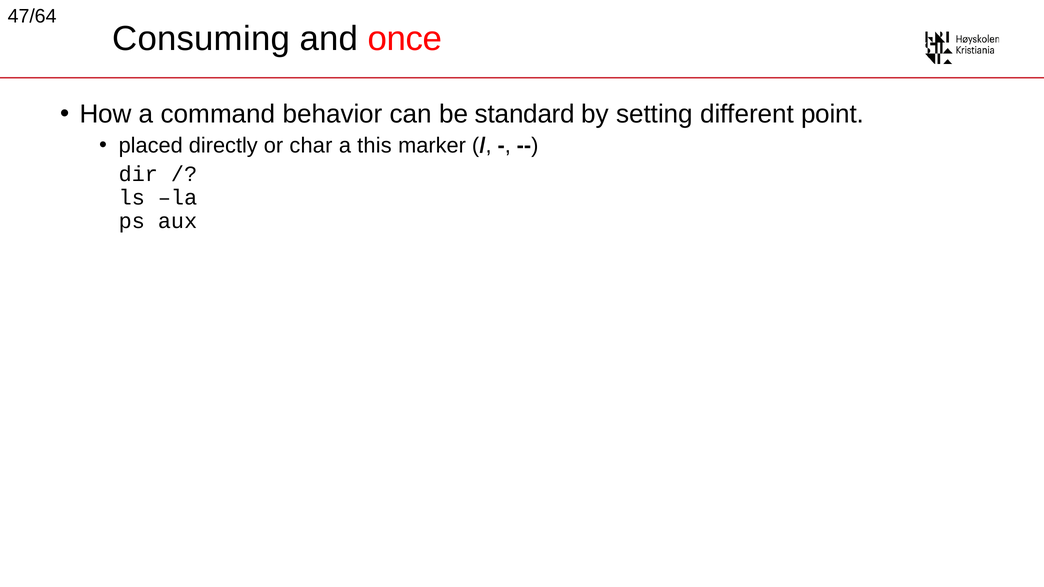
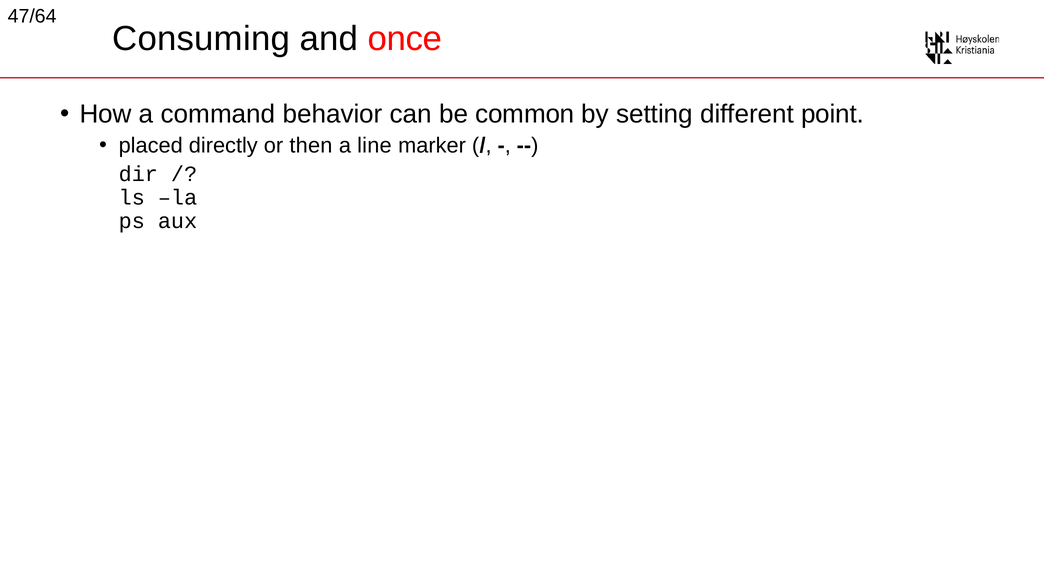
standard: standard -> common (525, 114)
char: char -> then (311, 145)
this: this -> line (374, 145)
